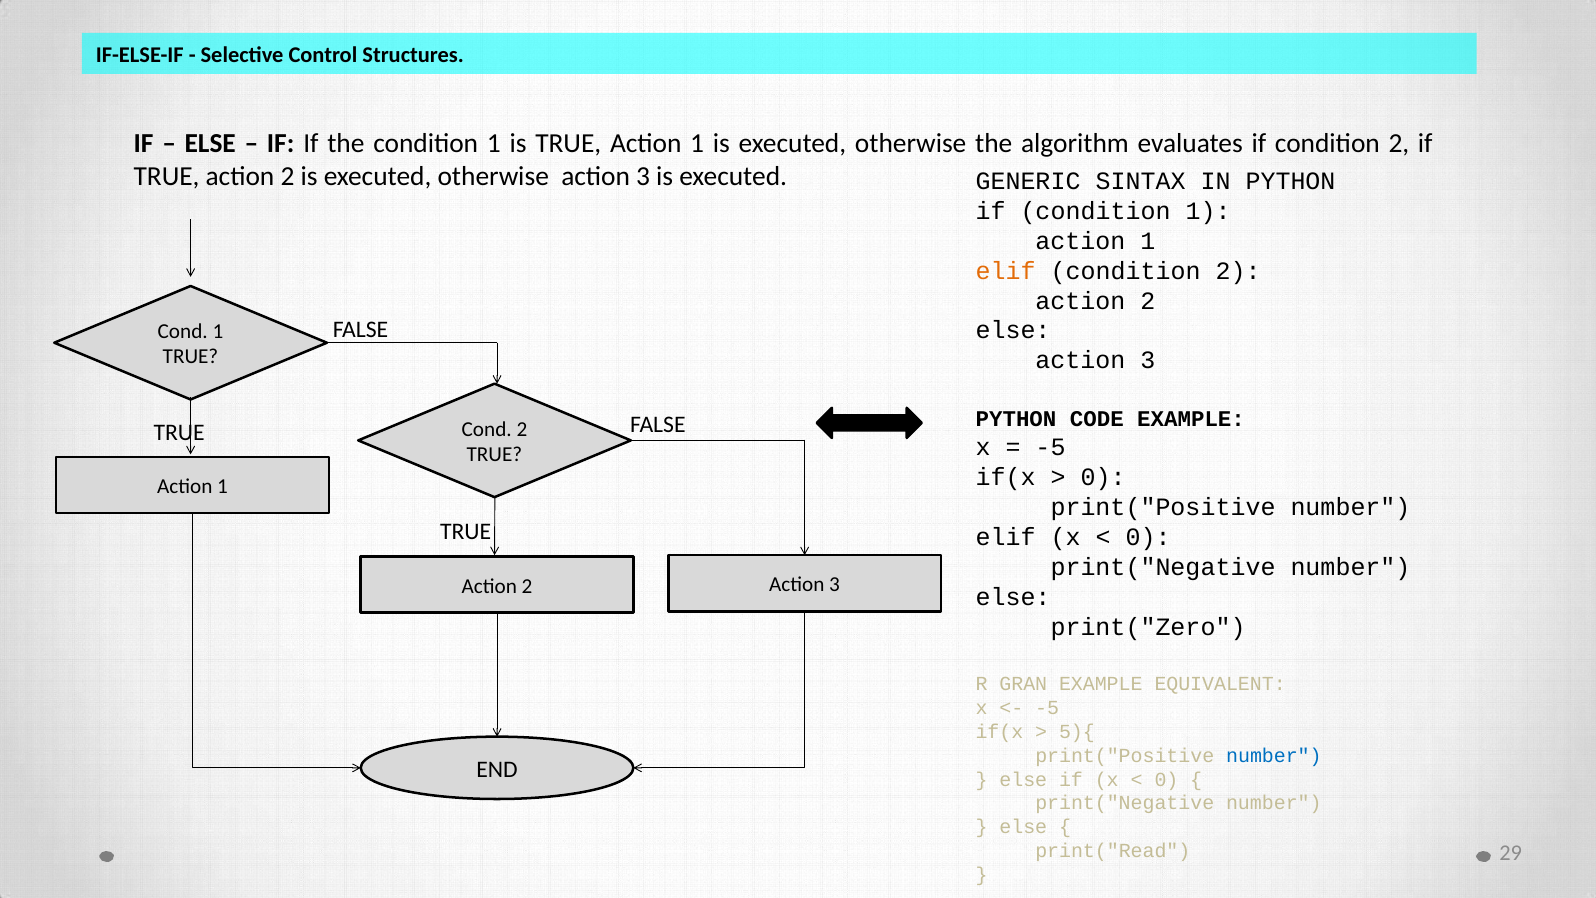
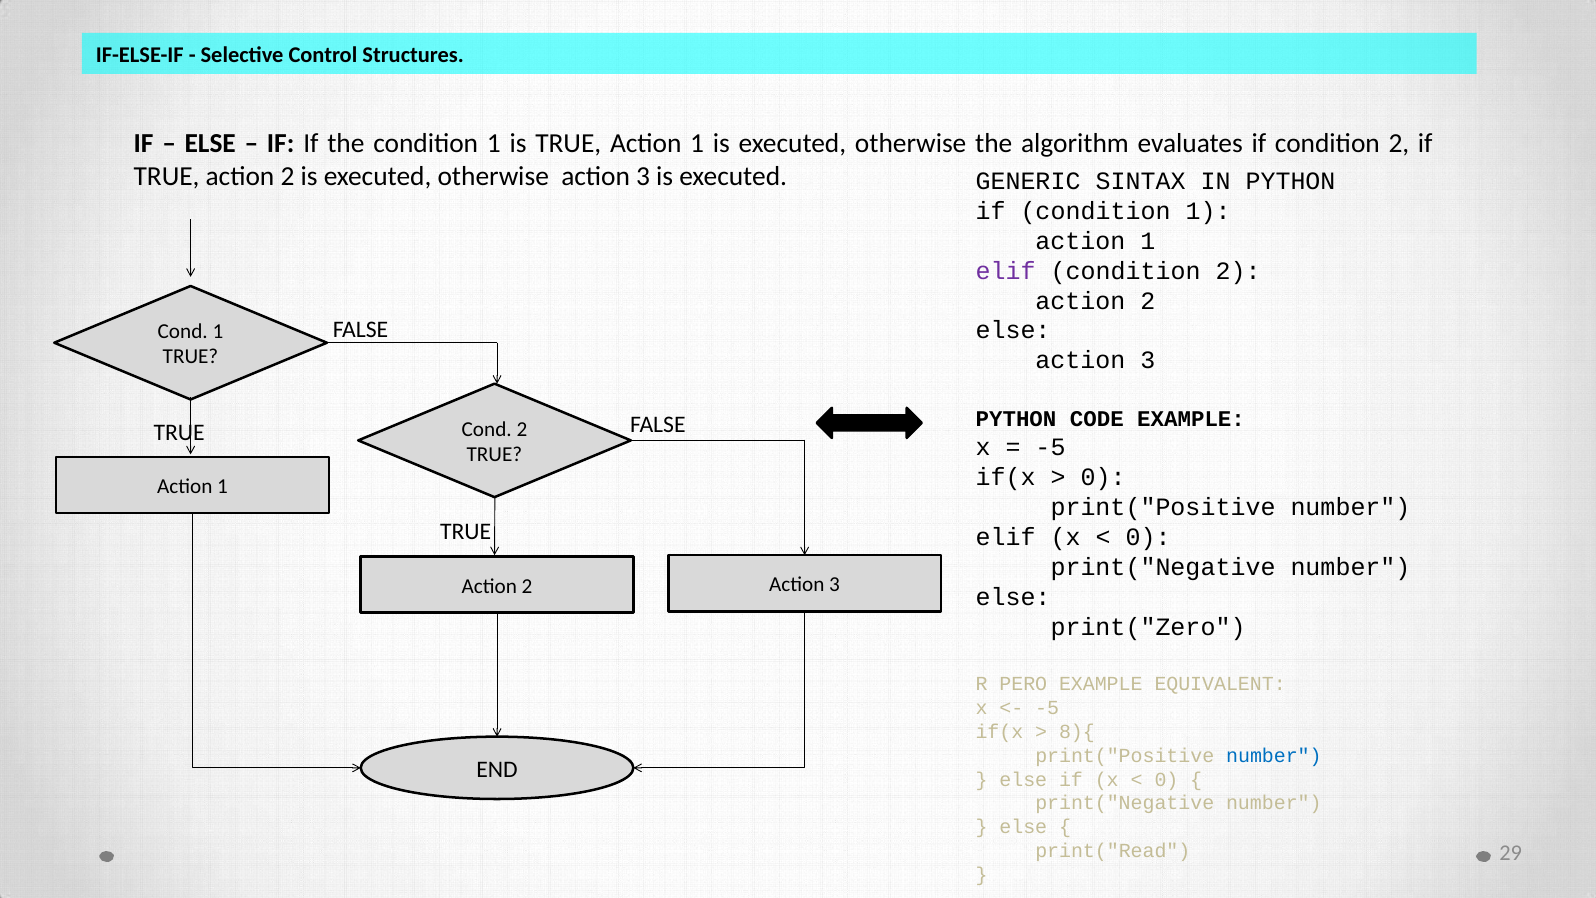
elif colour: orange -> purple (1006, 271)
GRAN: GRAN -> PERO (1023, 684)
5){: 5){ -> 8){ (1077, 731)
